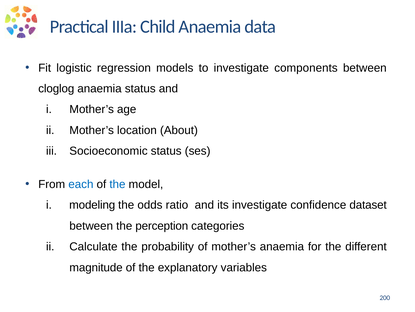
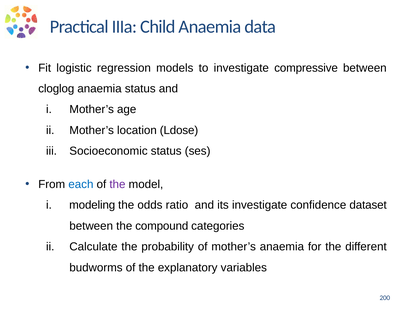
components: components -> compressive (306, 68)
About: About -> Ldose (179, 130)
the colour: blue -> purple (117, 184)
perception: perception -> compound (162, 225)
magnitude: magnitude -> budworms (96, 267)
